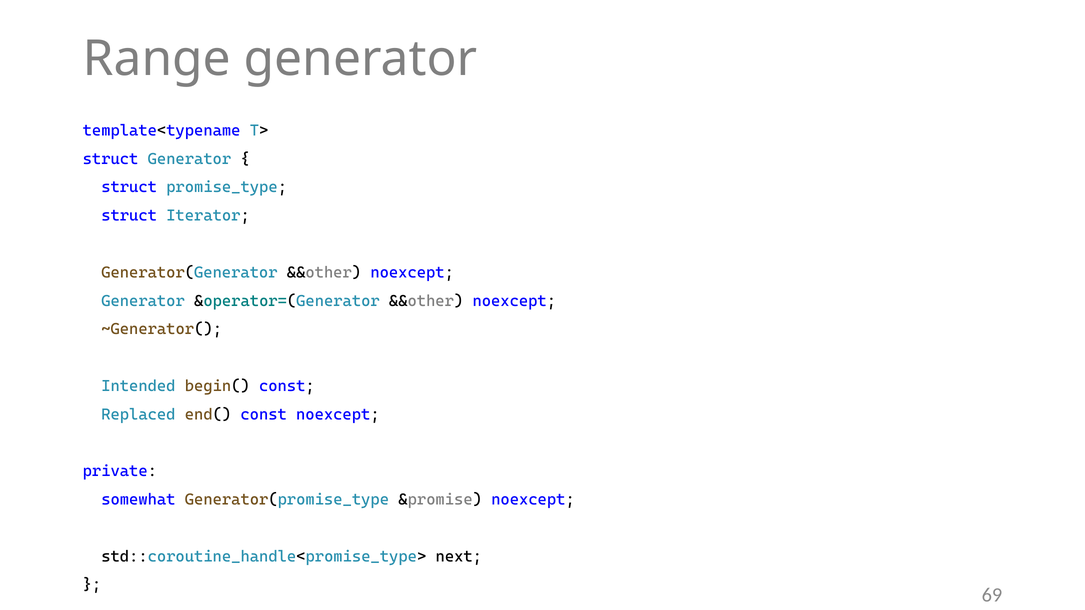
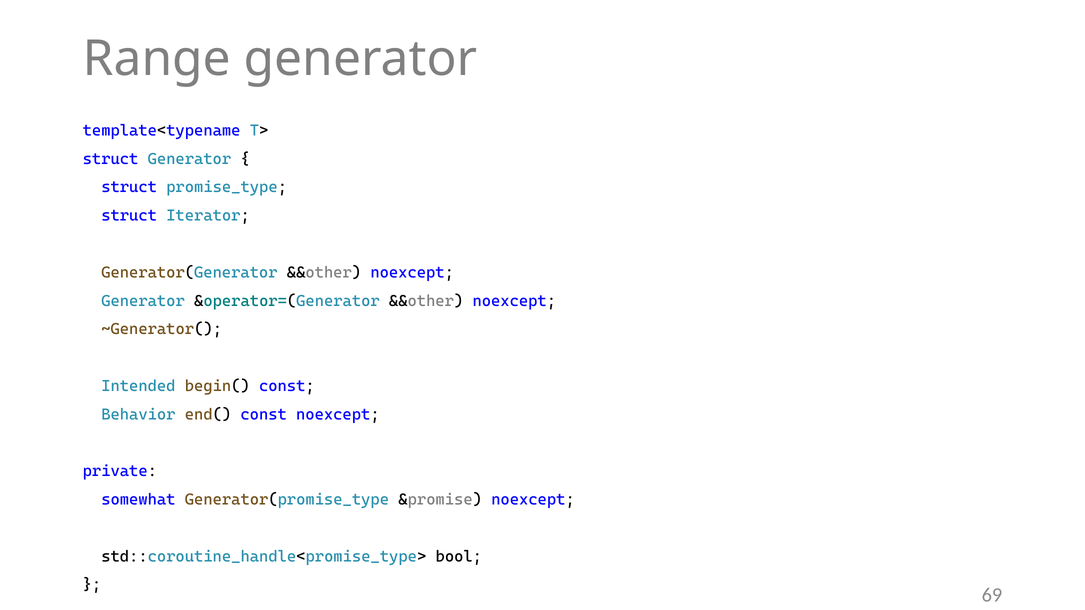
Replaced: Replaced -> Behavior (138, 415)
next: next -> bool (459, 557)
